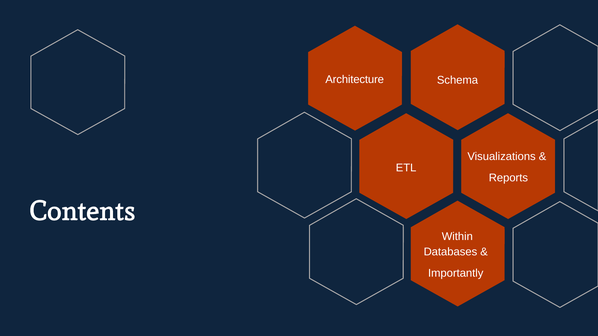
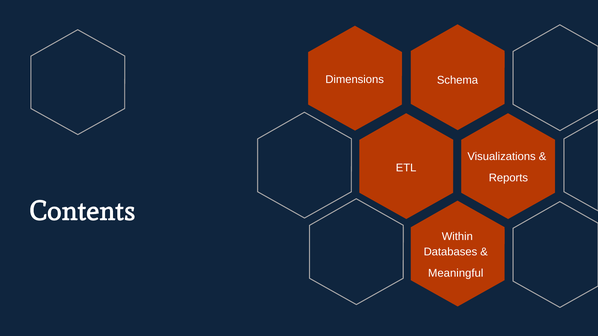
Architecture: Architecture -> Dimensions (355, 79)
Importantly: Importantly -> Meaningful (456, 274)
